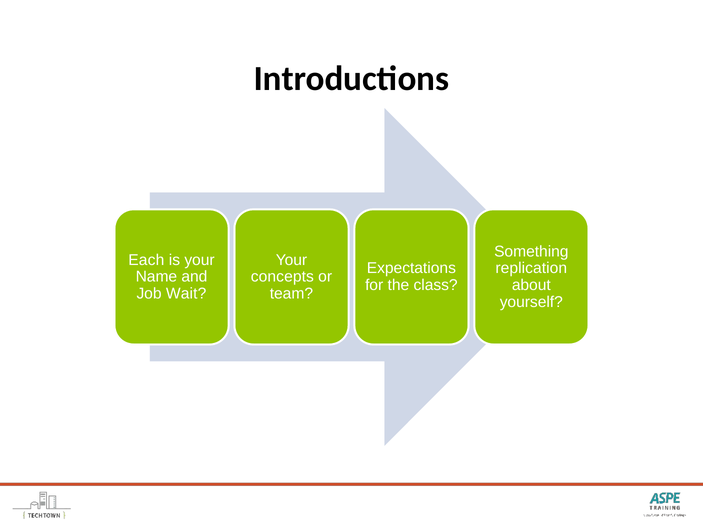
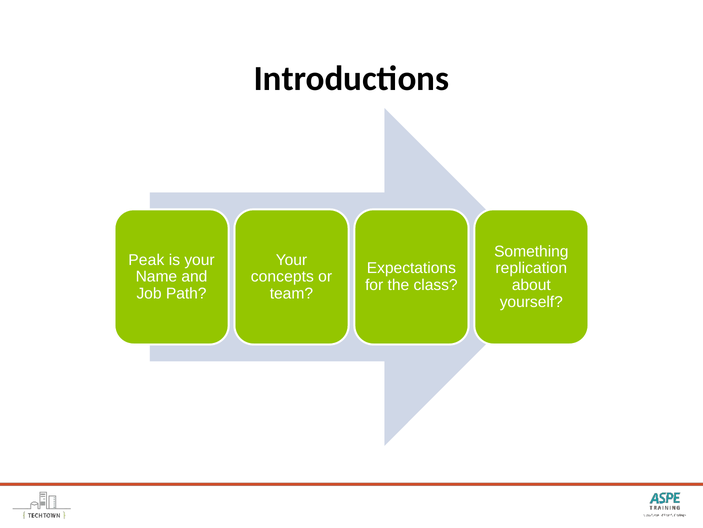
Each: Each -> Peak (146, 259)
Wait: Wait -> Path (186, 293)
